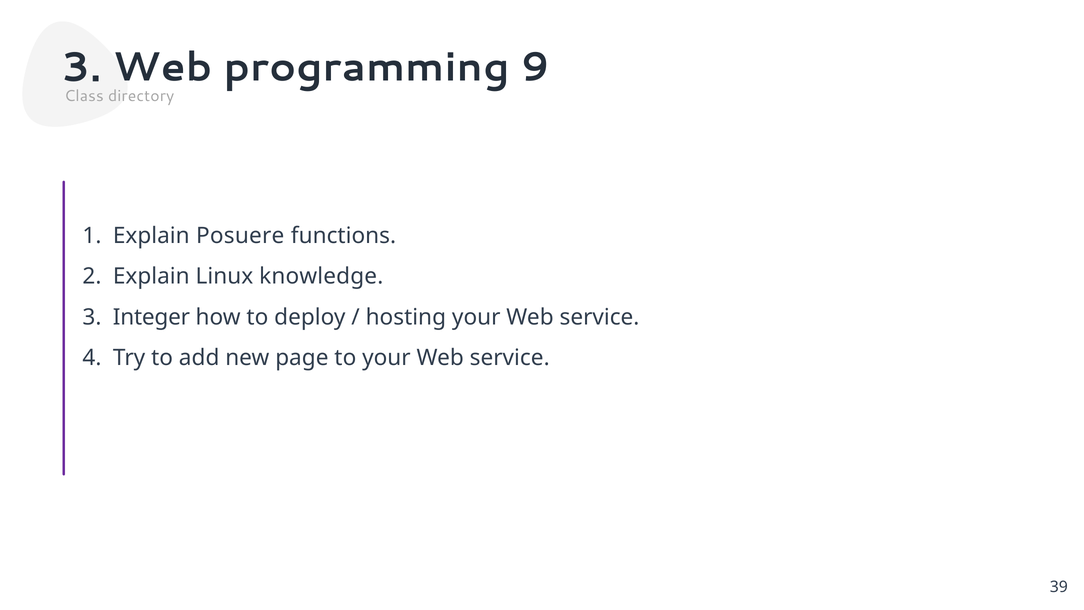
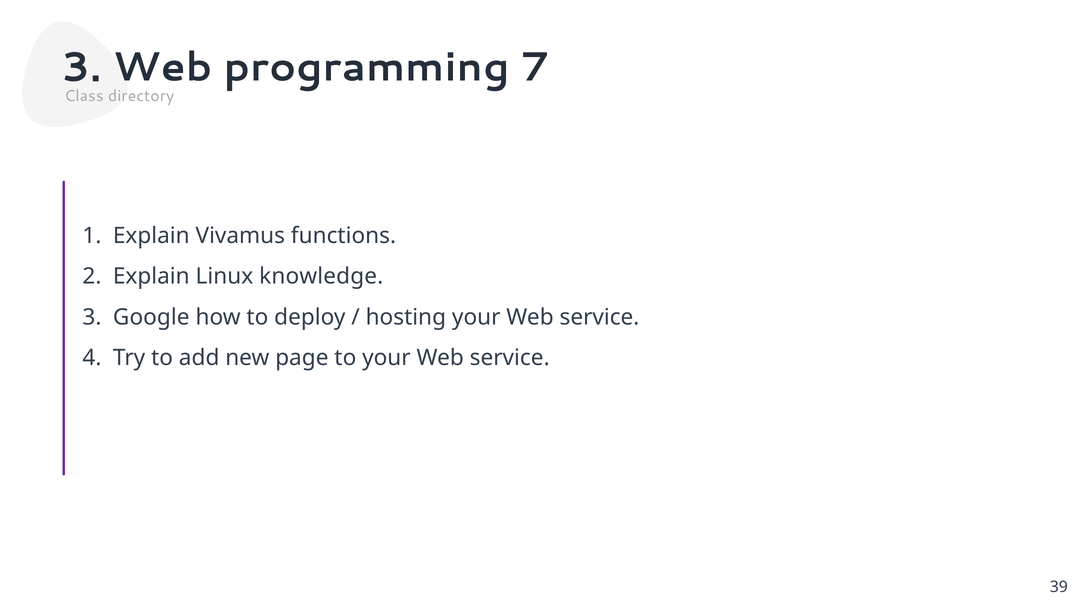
9: 9 -> 7 (535, 67)
Posuere: Posuere -> Vivamus (240, 236)
Integer: Integer -> Google (151, 317)
